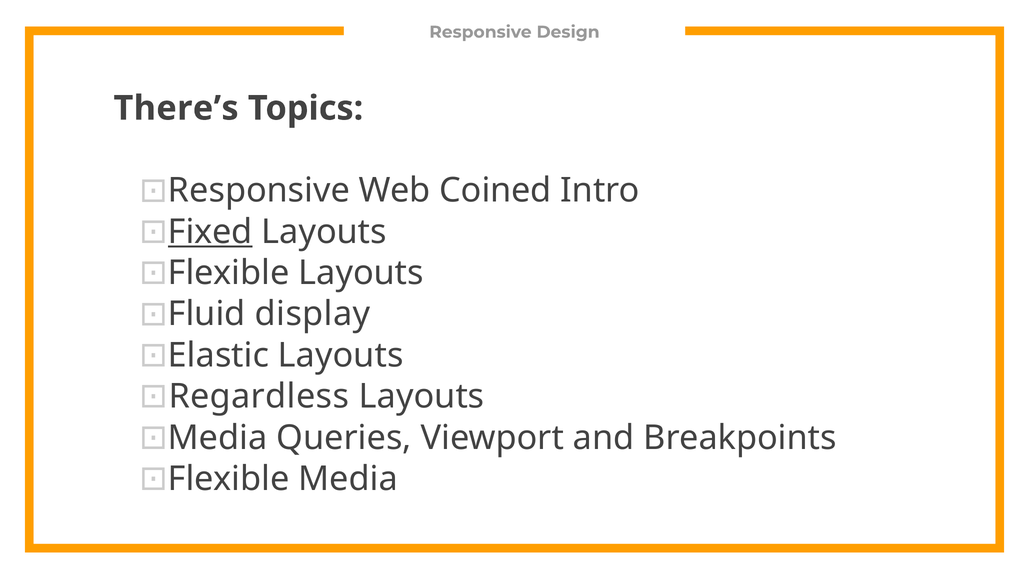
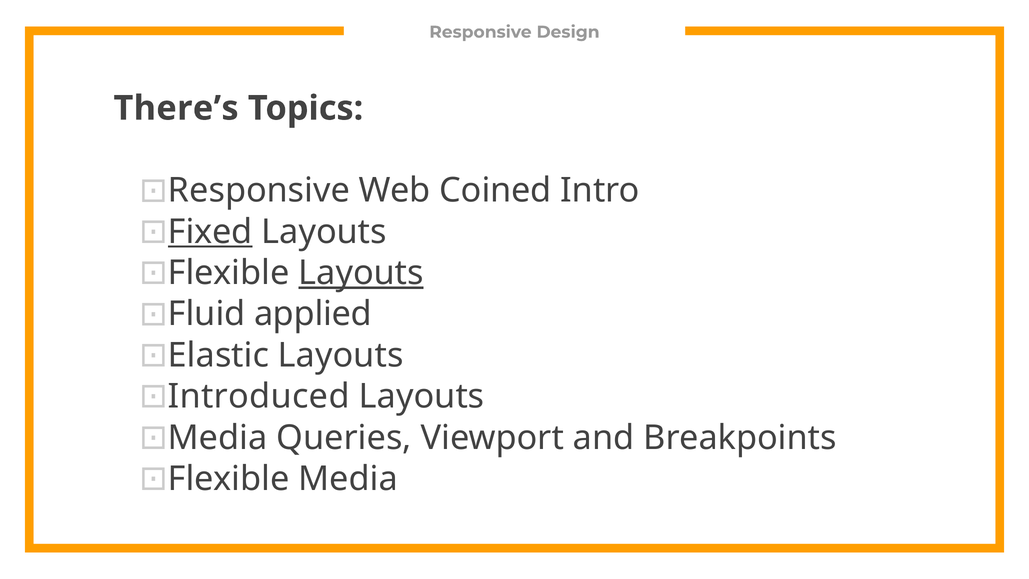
Layouts underline: none -> present (361, 273)
display: display -> applied (313, 314)
Regardless: Regardless -> Introduced (259, 396)
